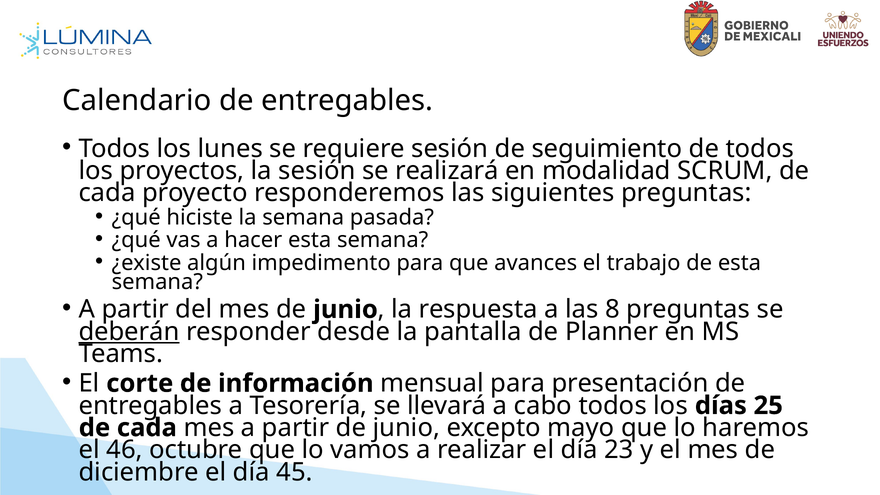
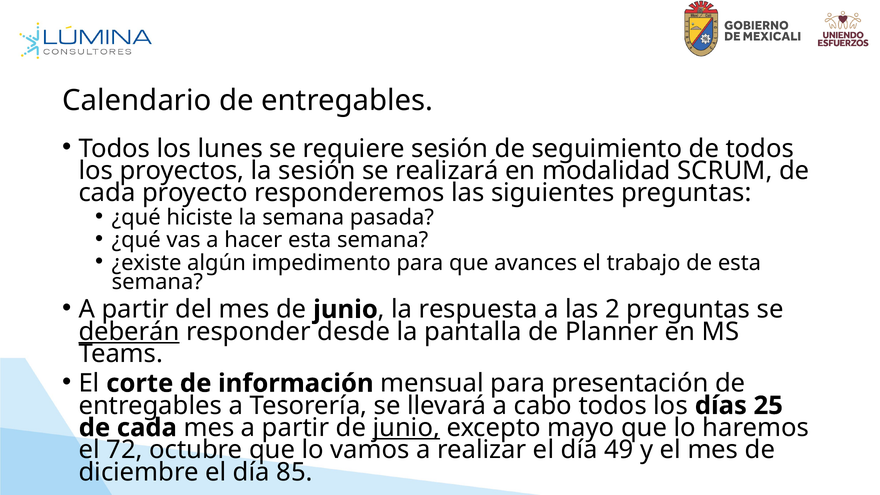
8: 8 -> 2 (613, 309)
junio underline: none -> present (406, 428)
46: 46 -> 72 (125, 450)
23: 23 -> 49 (619, 450)
45: 45 -> 85 (294, 472)
